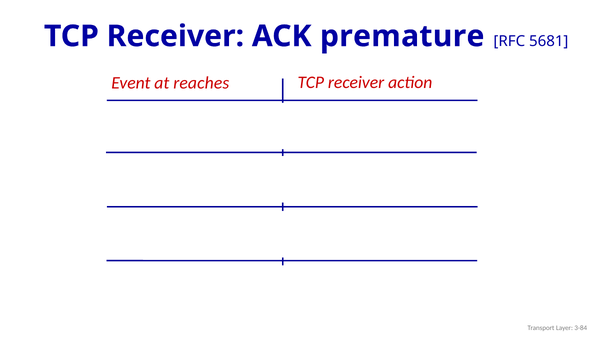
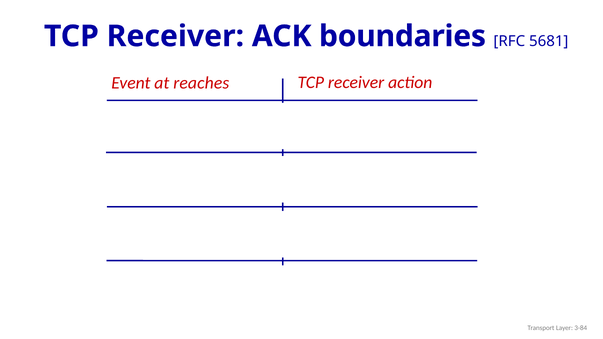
premature: premature -> boundaries (402, 36)
